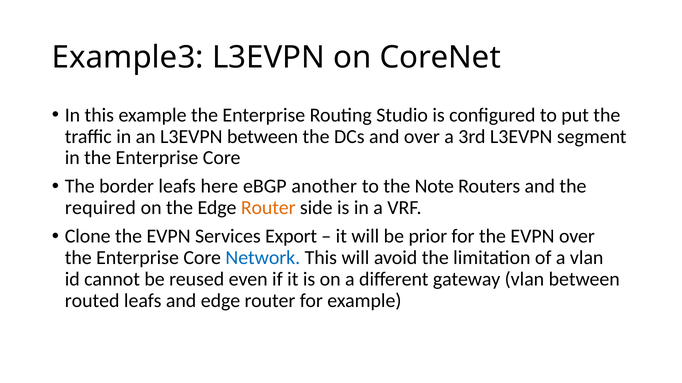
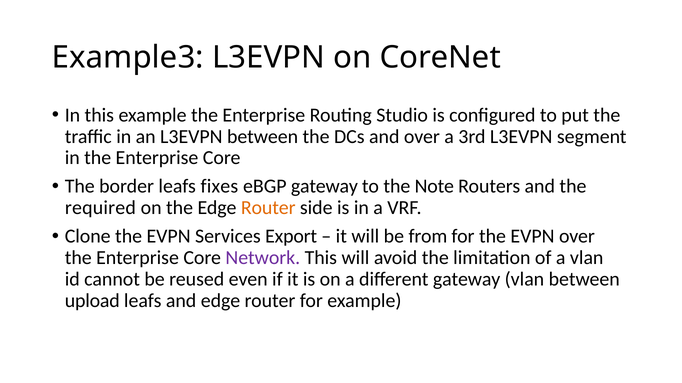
here: here -> fixes (219, 187)
eBGP another: another -> gateway (324, 187)
prior: prior -> from (428, 237)
Network colour: blue -> purple (263, 258)
routed: routed -> upload (92, 301)
